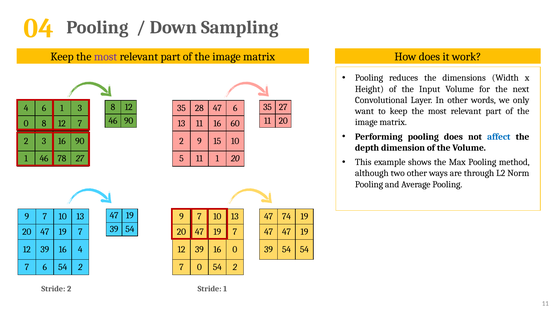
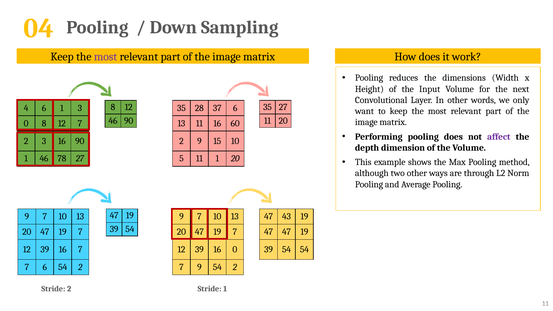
28 47: 47 -> 37 (217, 108)
affect colour: blue -> purple (499, 137)
74: 74 -> 43 (286, 217)
16 4: 4 -> 7 (80, 250)
7 0: 0 -> 9 (199, 267)
